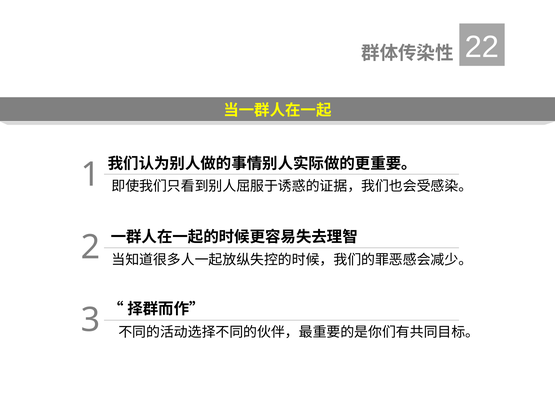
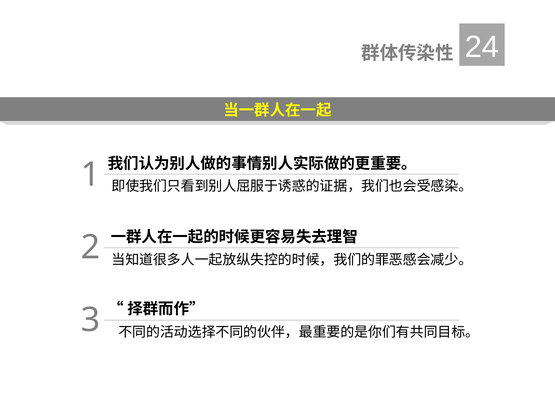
22: 22 -> 24 (482, 47)
